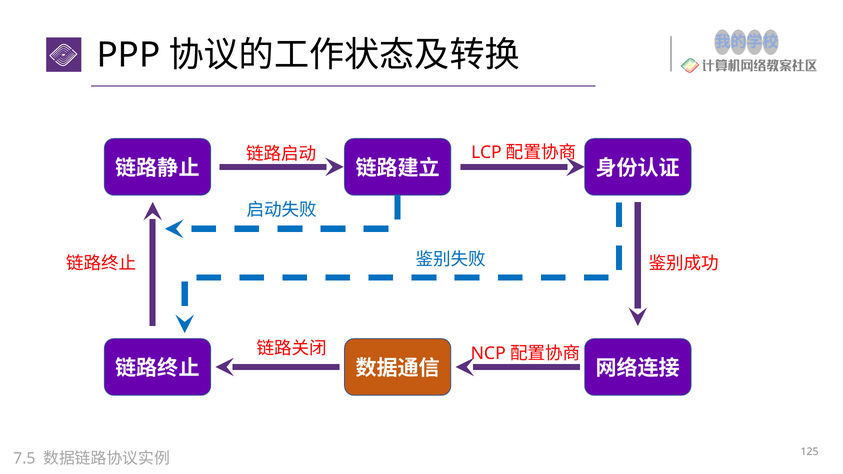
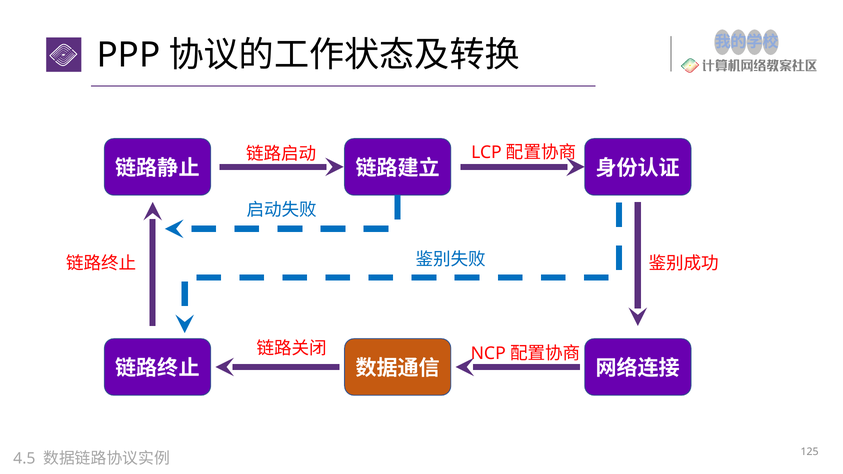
7.5: 7.5 -> 4.5 (24, 459)
